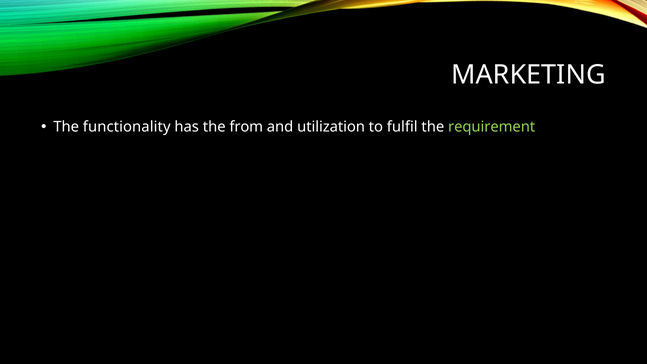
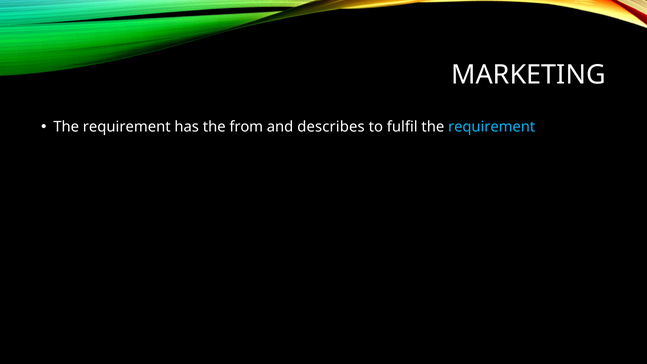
functionality: functionality -> requirement (127, 127)
utilization: utilization -> describes (331, 127)
requirement colour: light green -> light blue (492, 127)
